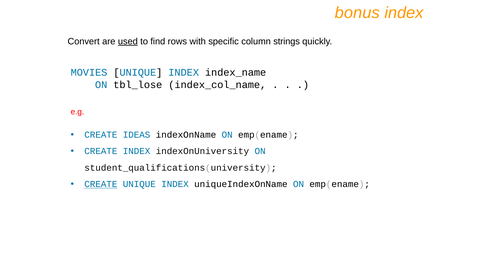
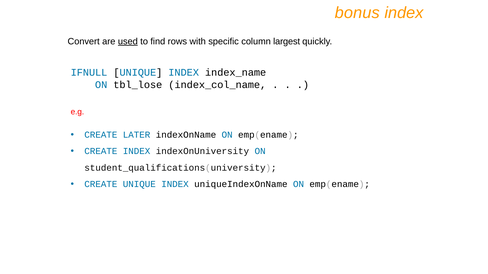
strings: strings -> largest (287, 41)
MOVIES: MOVIES -> IFNULL (89, 73)
IDEAS: IDEAS -> LATER (137, 135)
CREATE underline: present -> none (101, 185)
